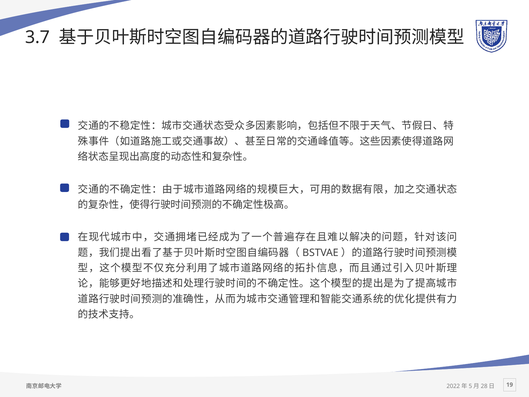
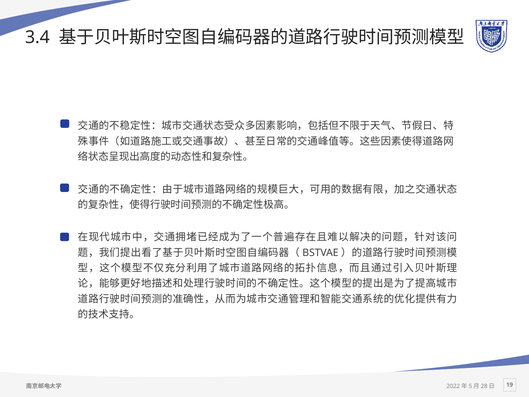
3.7: 3.7 -> 3.4 (38, 37)
